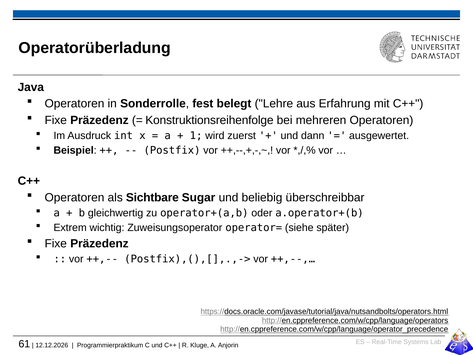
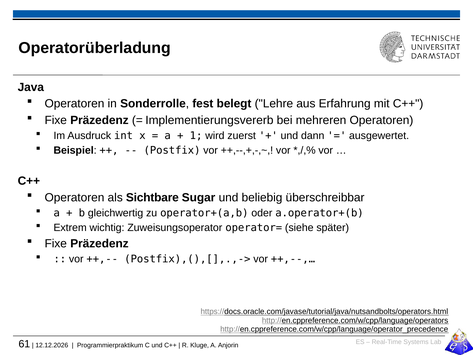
Konstruktionsreihenfolge: Konstruktionsreihenfolge -> Implementierungsvererb (209, 120)
